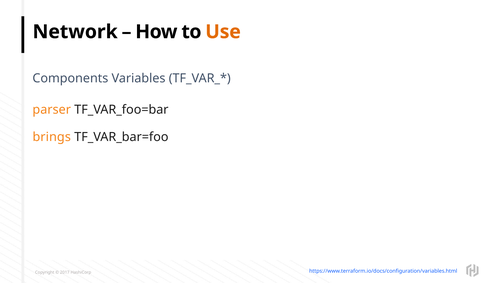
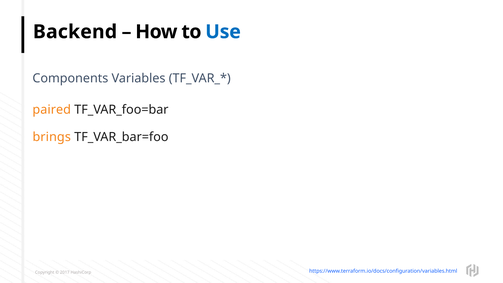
Network: Network -> Backend (75, 32)
Use colour: orange -> blue (223, 32)
parser: parser -> paired (52, 110)
